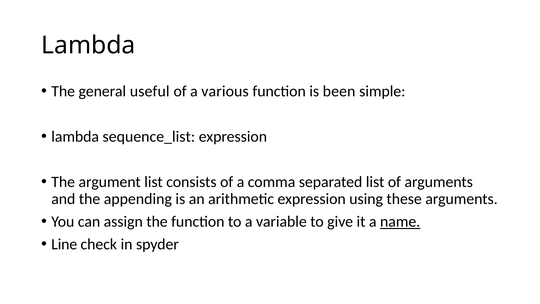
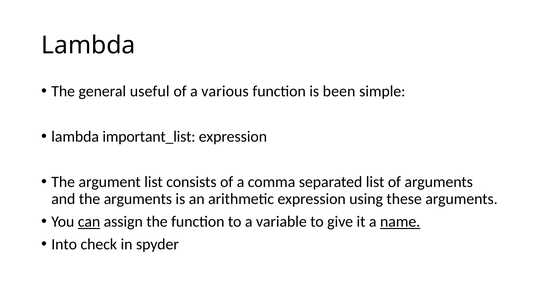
sequence_list: sequence_list -> important_list (149, 137)
the appending: appending -> arguments (138, 199)
can underline: none -> present (89, 222)
Line: Line -> Into (64, 244)
